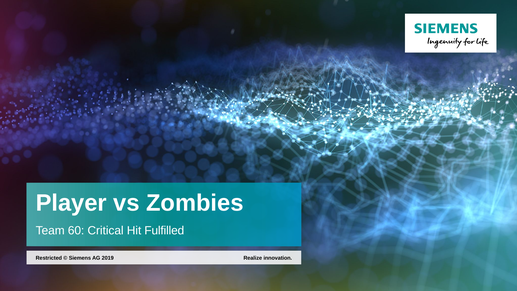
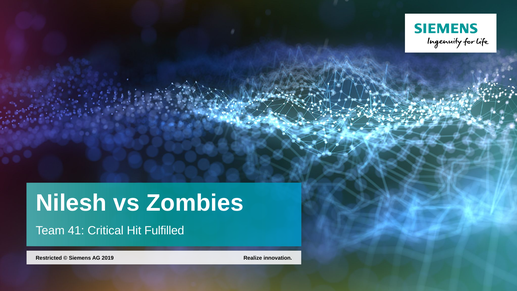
Player: Player -> Nilesh (71, 203)
60: 60 -> 41 (76, 230)
